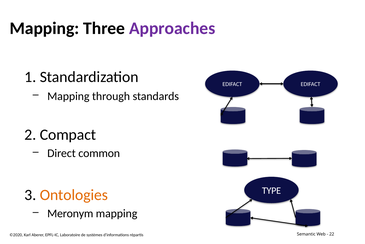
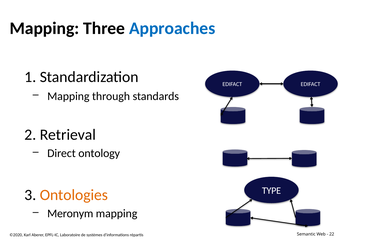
Approaches colour: purple -> blue (172, 28)
Compact: Compact -> Retrieval (68, 134)
common: common -> ontology (99, 153)
